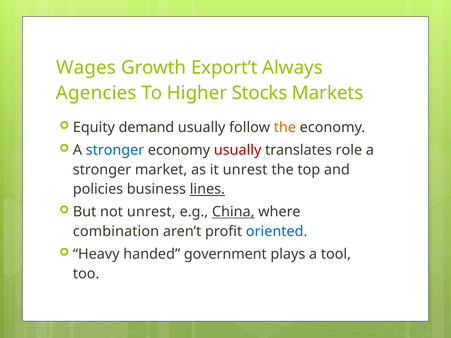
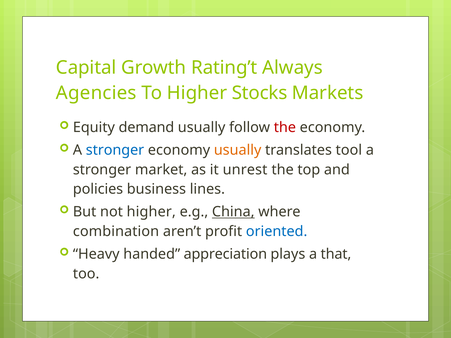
Wages: Wages -> Capital (86, 68)
Export’t: Export’t -> Rating’t (224, 68)
the colour: orange -> red (285, 128)
usually colour: red -> orange (238, 150)
role: role -> tool (349, 150)
lines underline: present -> none (207, 189)
not unrest: unrest -> higher (151, 212)
government: government -> appreciation (225, 254)
tool: tool -> that (336, 254)
